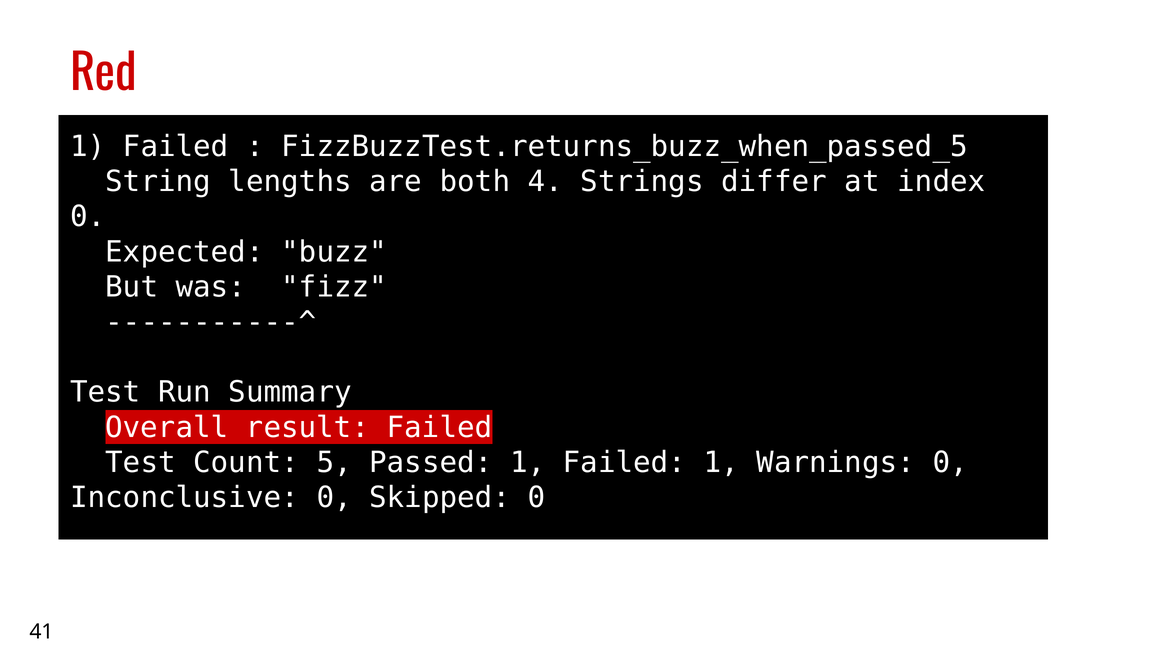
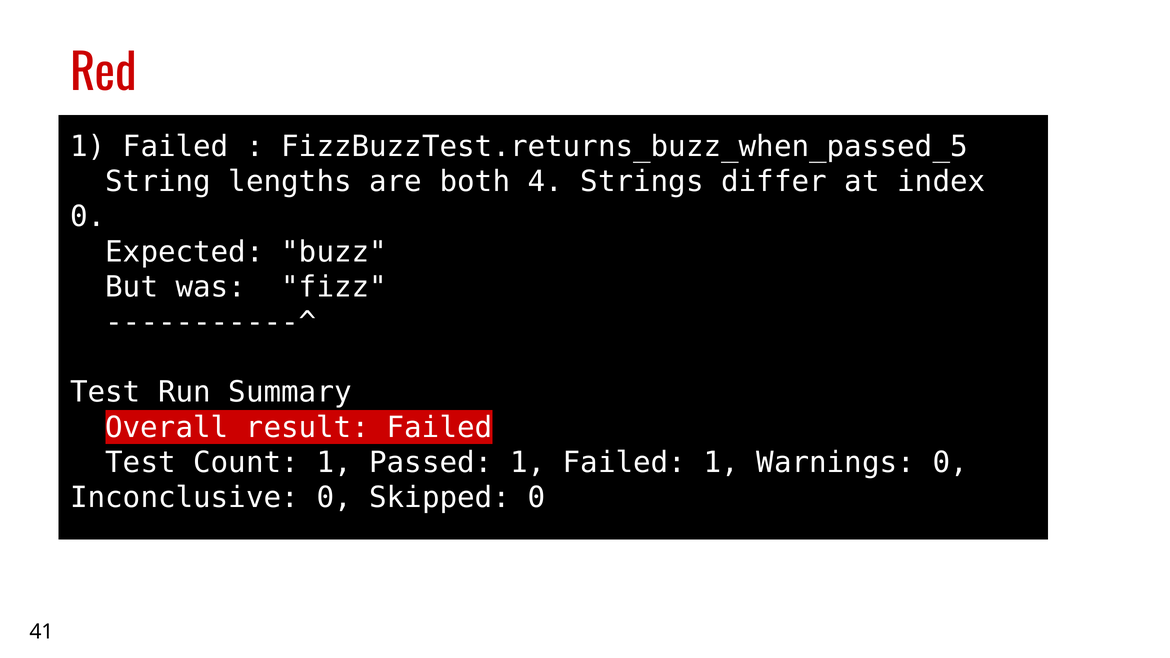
Count 5: 5 -> 1 (334, 463)
